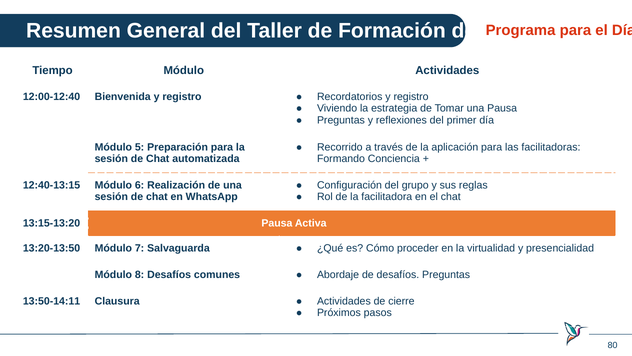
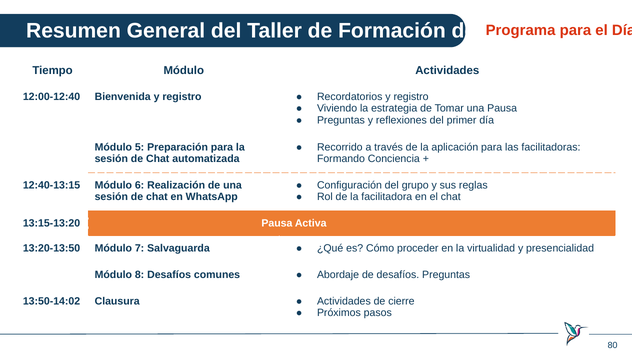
13:50-14:11: 13:50-14:11 -> 13:50-14:02 (52, 301)
